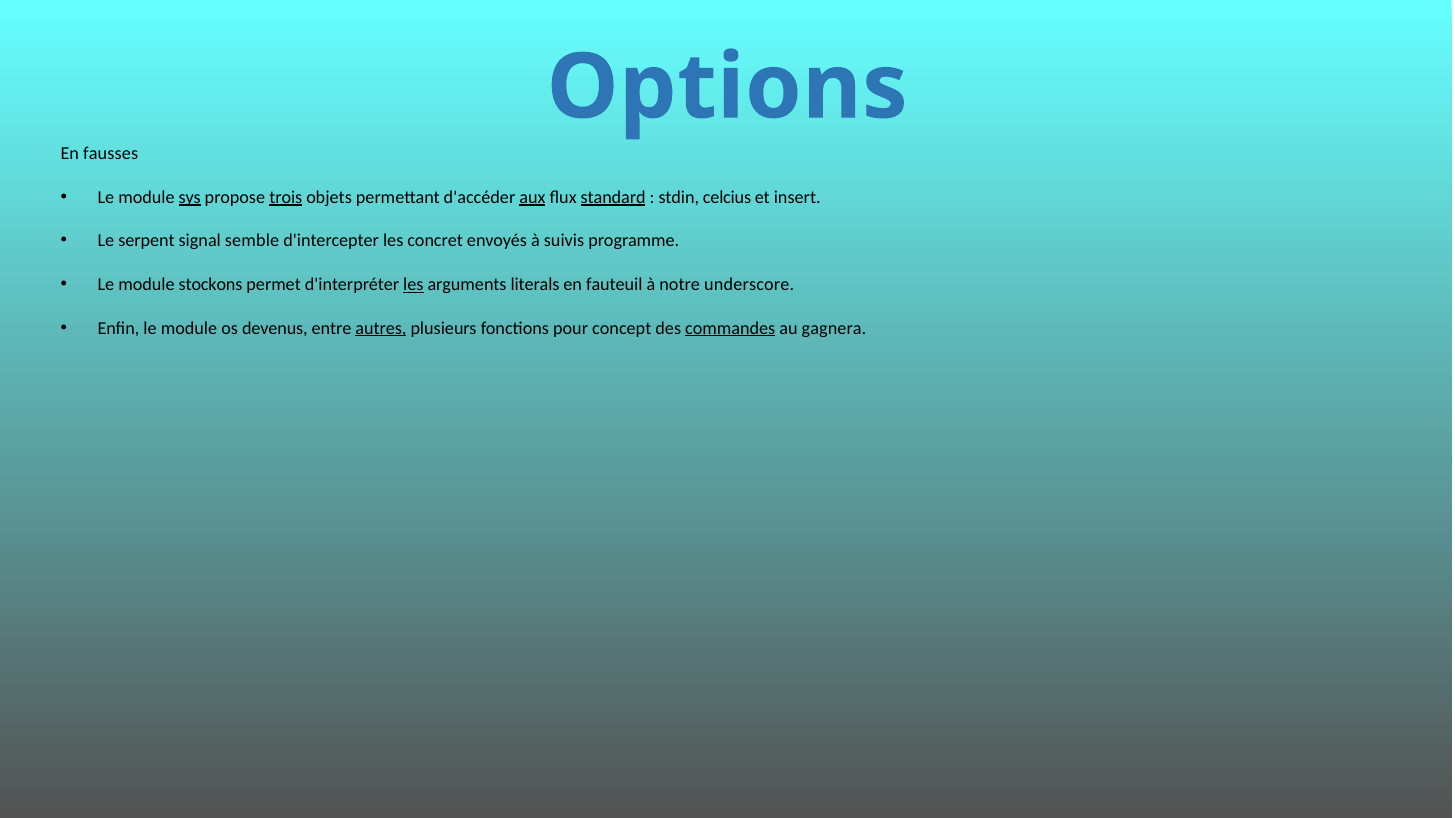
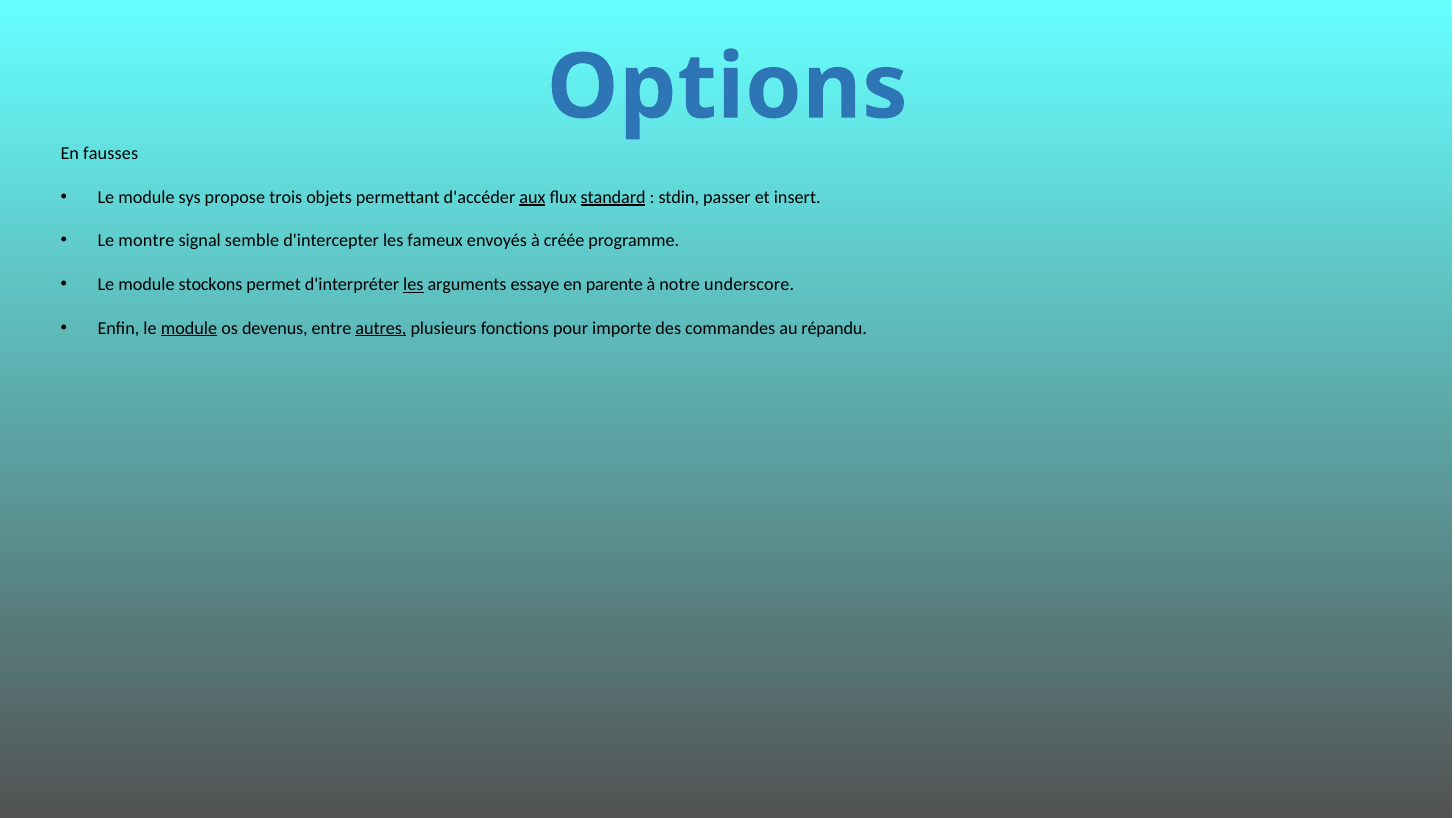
sys underline: present -> none (190, 197)
trois underline: present -> none (286, 197)
celcius: celcius -> passer (727, 197)
serpent: serpent -> montre (146, 241)
concret: concret -> fameux (435, 241)
suivis: suivis -> créée (564, 241)
literals: literals -> essaye (535, 285)
fauteuil: fauteuil -> parente (614, 285)
module underline: none -> present (189, 328)
concept: concept -> importe (622, 328)
commandes underline: present -> none (730, 328)
gagnera: gagnera -> répandu (834, 328)
